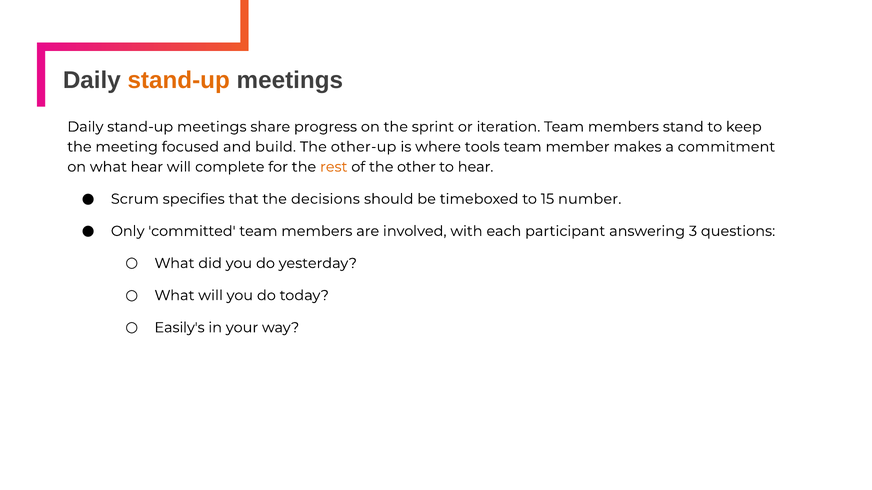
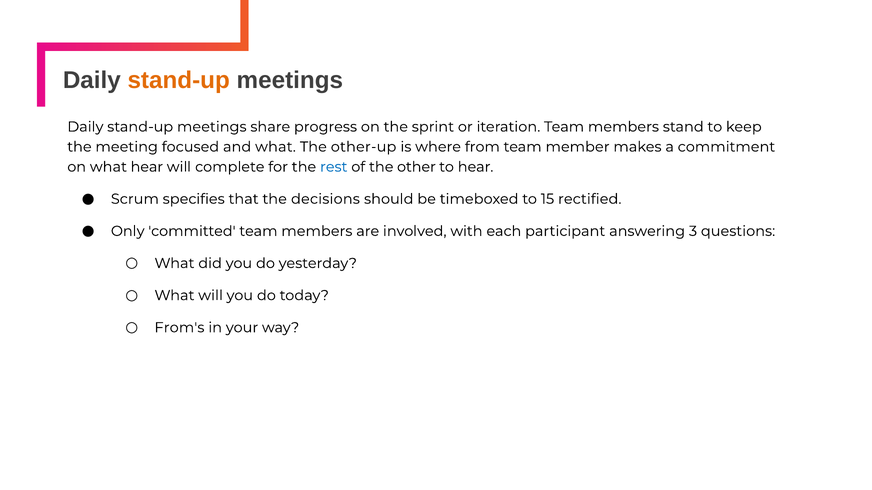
and build: build -> what (275, 147)
tools: tools -> from (482, 147)
rest colour: orange -> blue (334, 167)
number: number -> rectified (590, 199)
Easily's: Easily's -> From's (179, 328)
